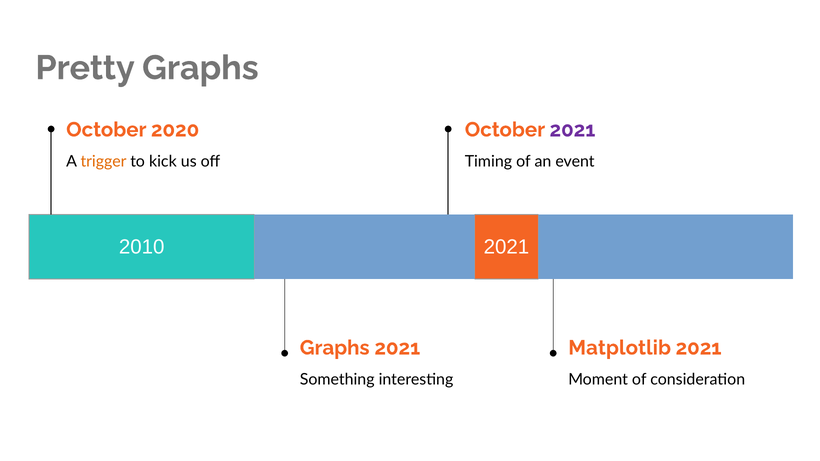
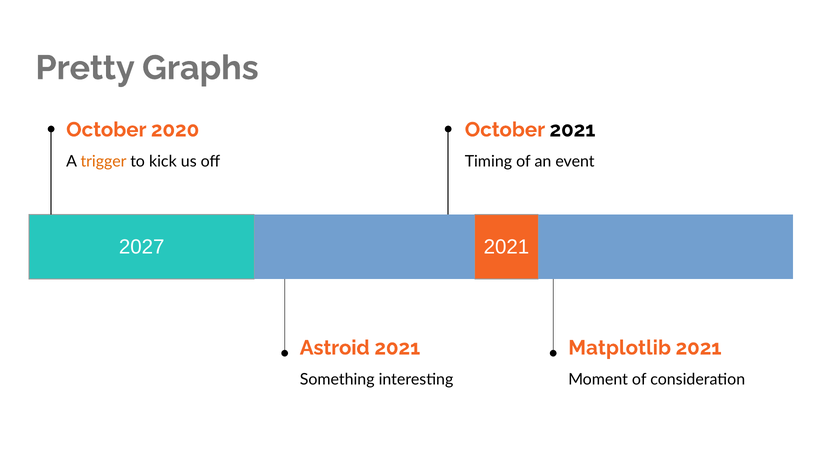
2021 colour: purple -> black (572, 130)
2010: 2010 -> 2027 (142, 247)
Graphs: Graphs -> Astroid (335, 348)
